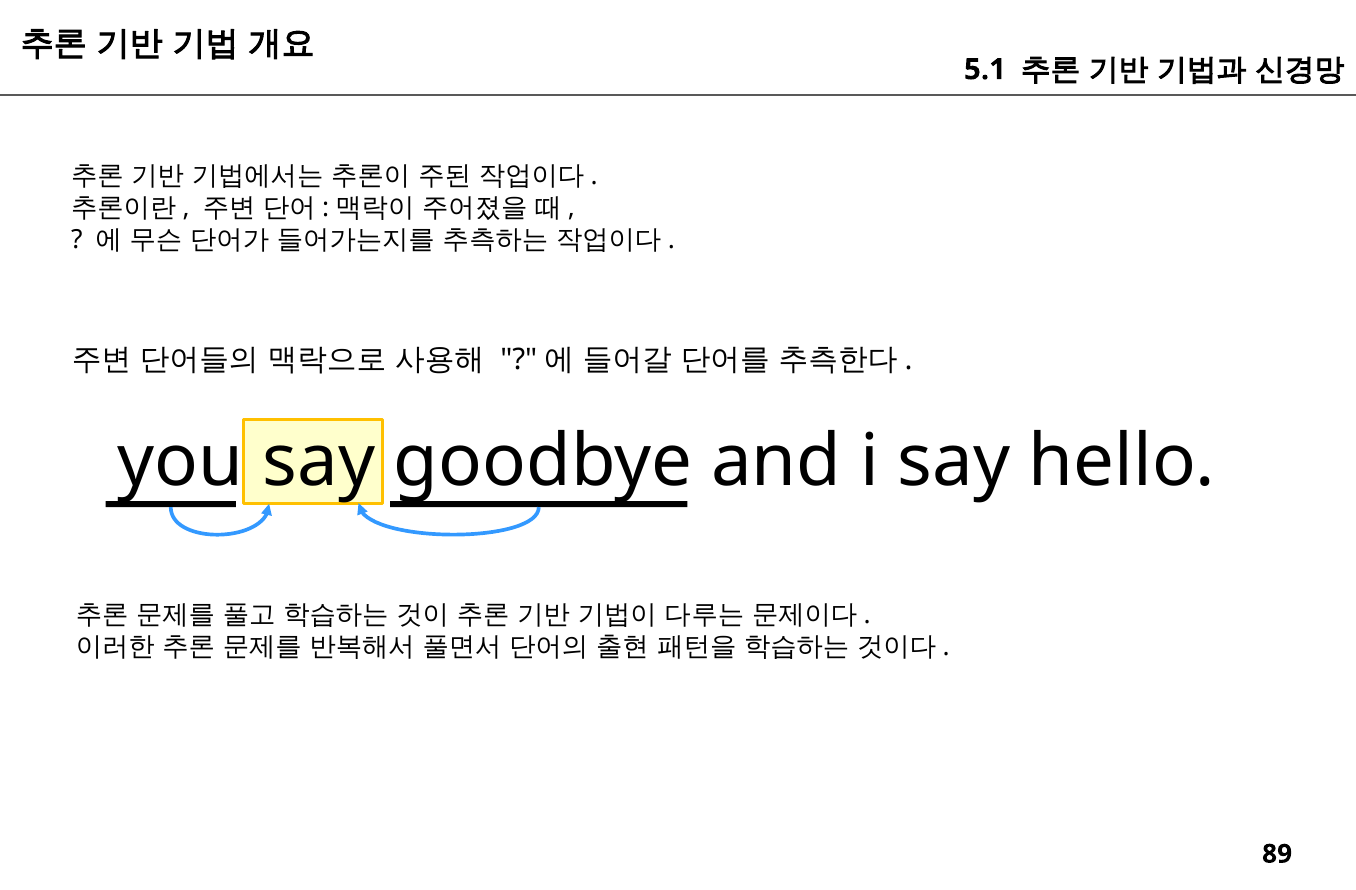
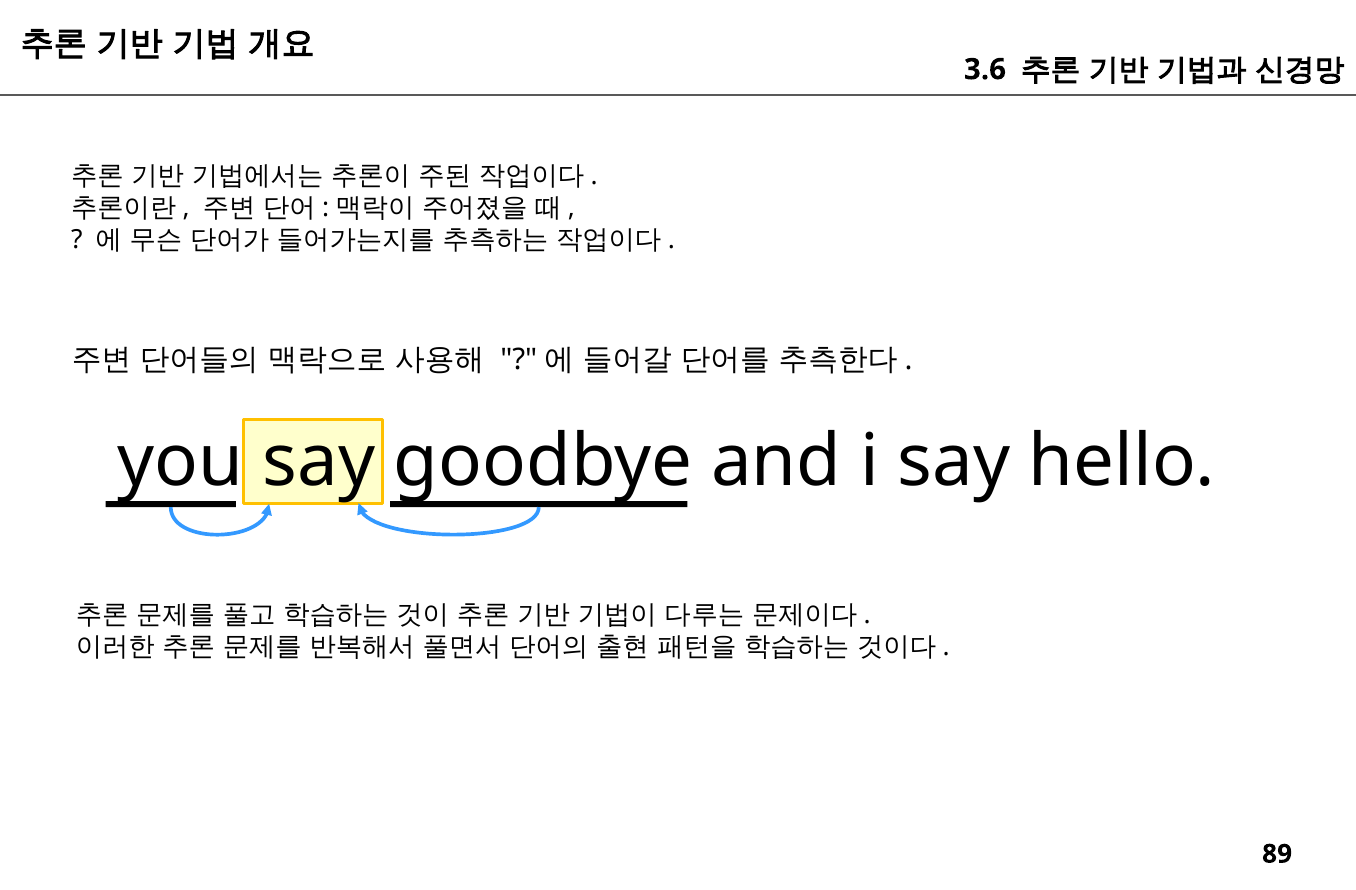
5.1: 5.1 -> 3.6 (985, 69)
